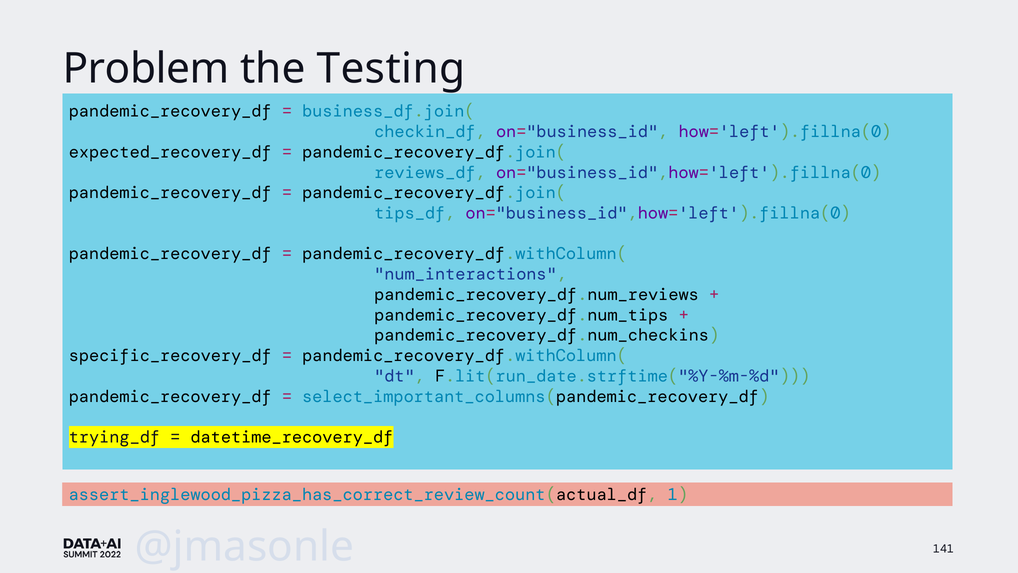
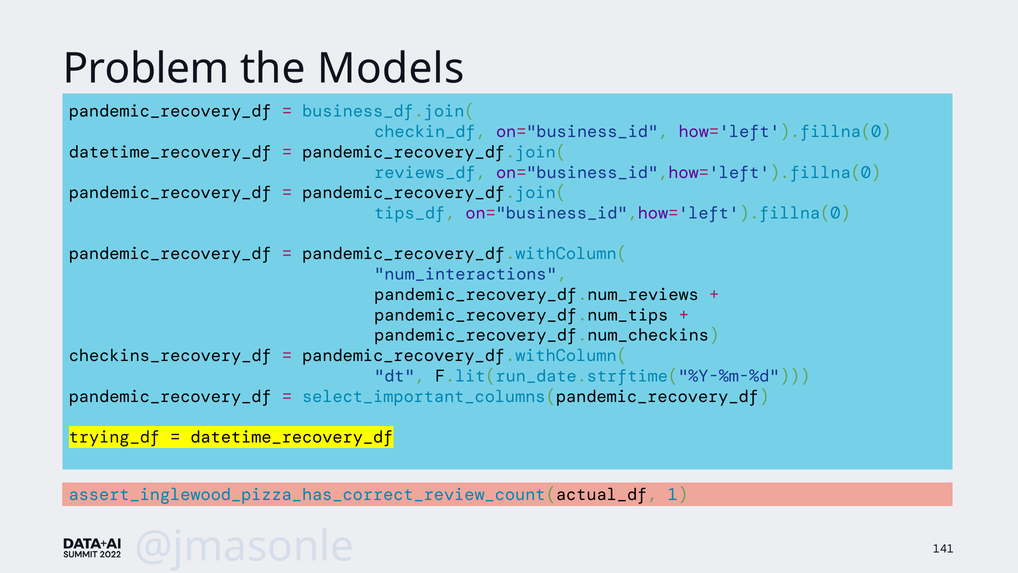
Testing: Testing -> Models (391, 69)
expected_recovery_df: expected_recovery_df -> datetime_recovery_df (170, 152)
specific_recovery_df: specific_recovery_df -> checkins_recovery_df (170, 356)
